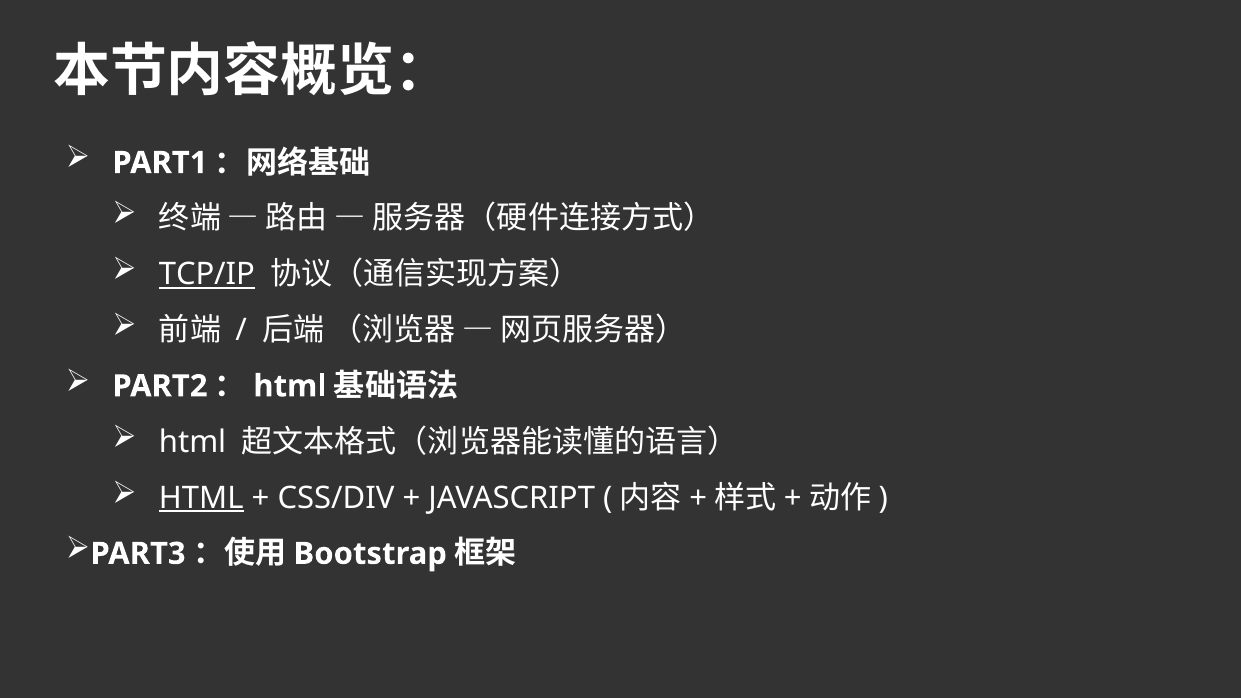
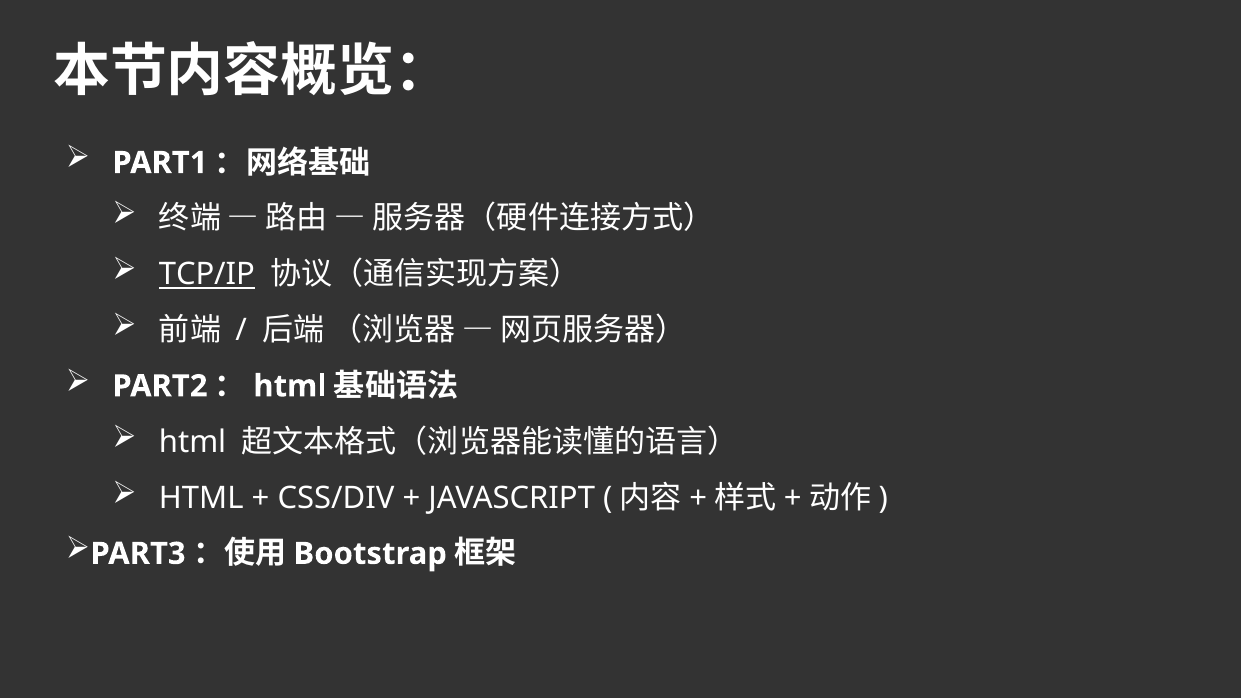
HTML underline: present -> none (201, 498)
